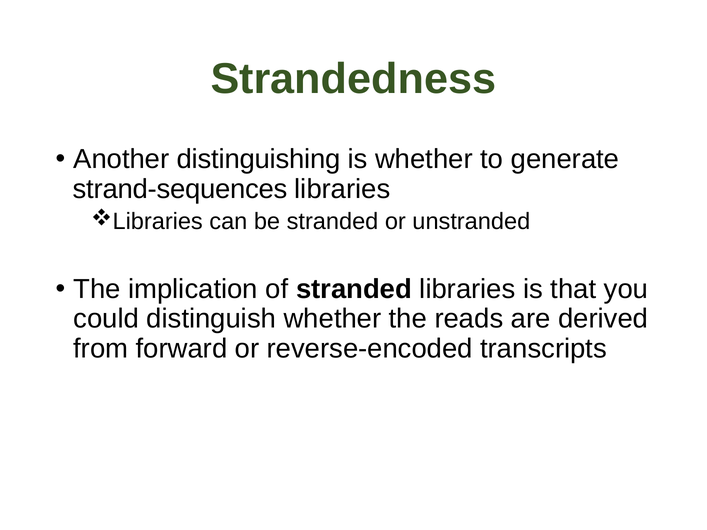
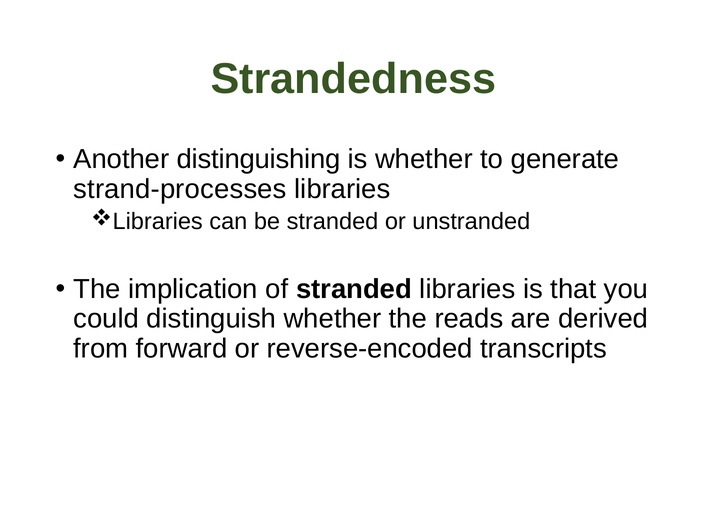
strand-sequences: strand-sequences -> strand-processes (180, 189)
